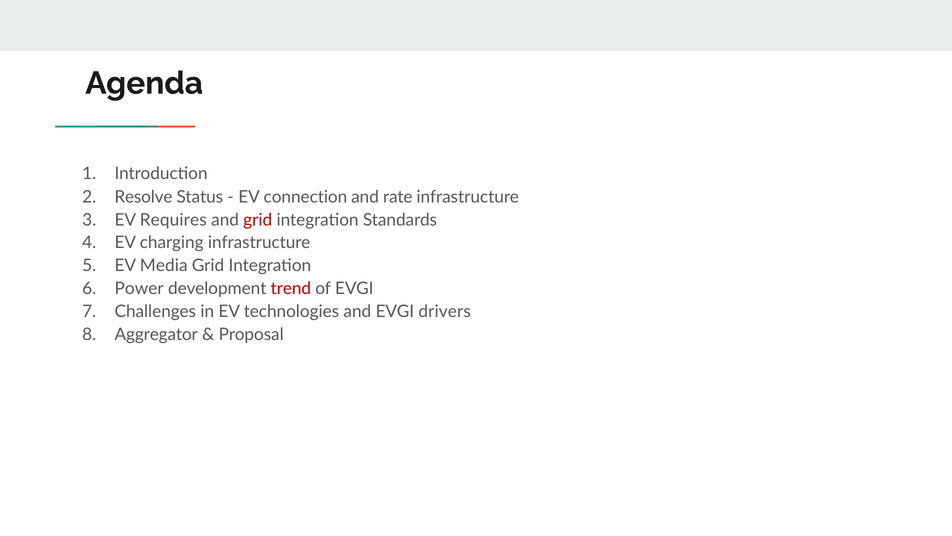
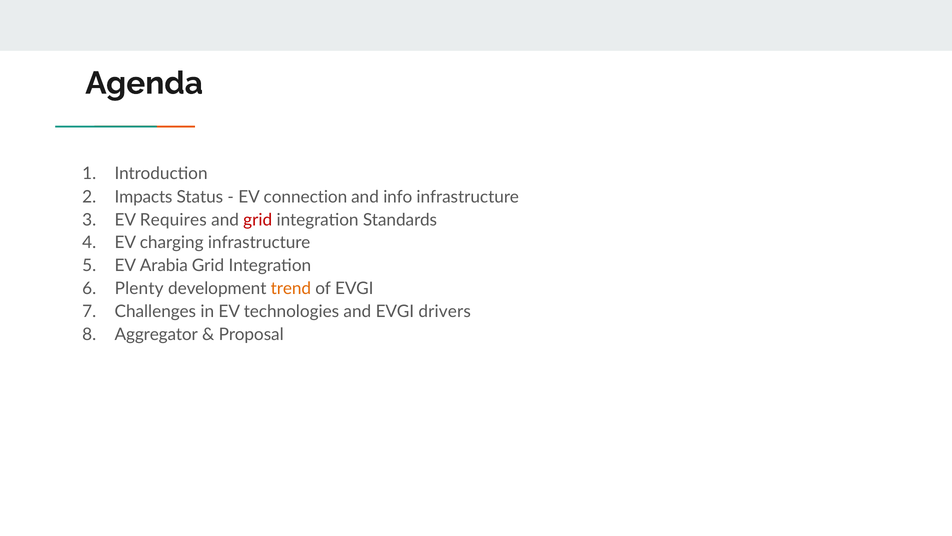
Resolve: Resolve -> Impacts (143, 197)
rate: rate -> info (398, 197)
Media: Media -> Arabia (164, 265)
Power: Power -> Plenty (139, 288)
trend colour: red -> orange (291, 288)
